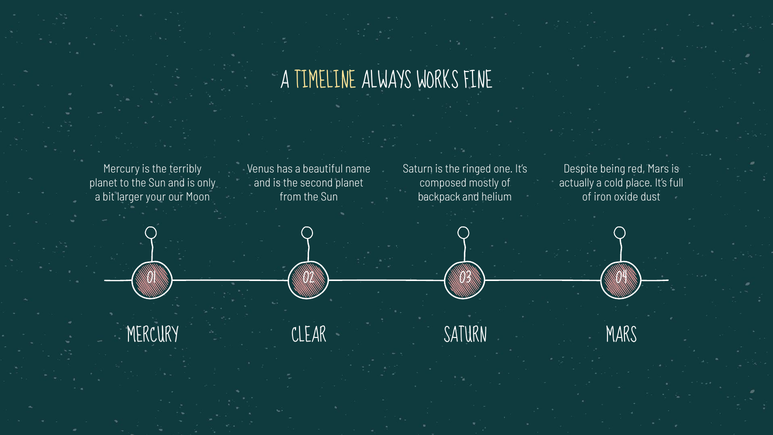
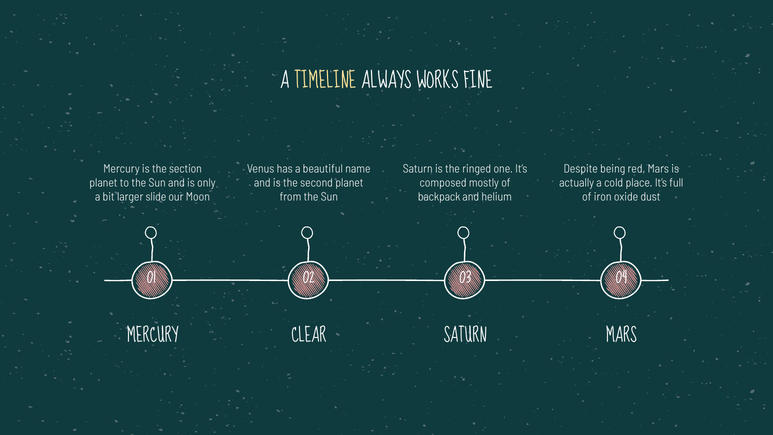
terribly: terribly -> section (185, 169)
your: your -> slide (156, 197)
